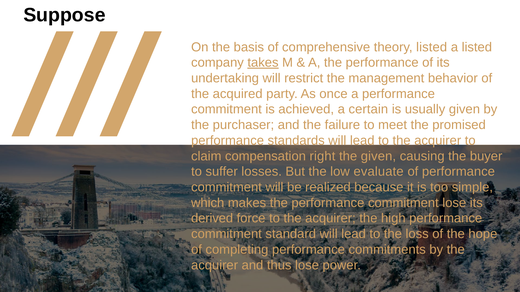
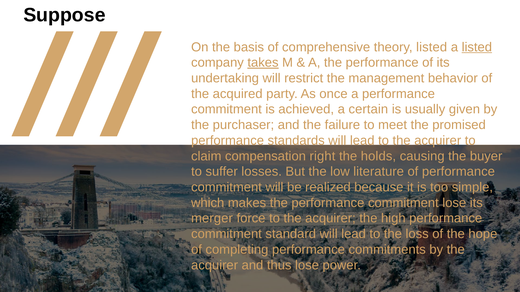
listed underline: none -> present (477, 47)
the given: given -> holds (378, 156)
evaluate: evaluate -> literature (379, 172)
derived: derived -> merger (212, 219)
